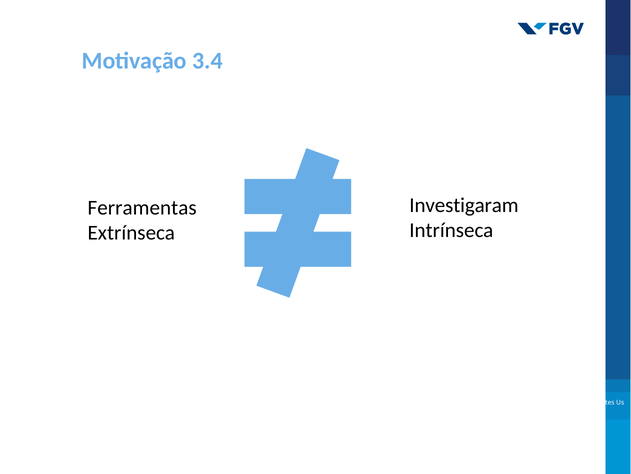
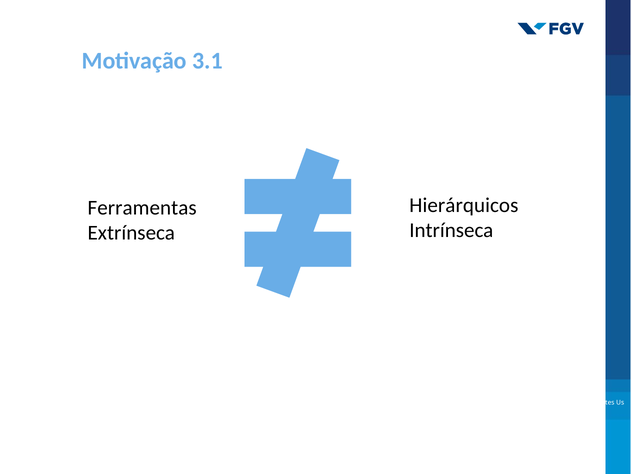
3.4: 3.4 -> 3.1 (208, 61)
Investigaram: Investigaram -> Hierárquicos (464, 205)
